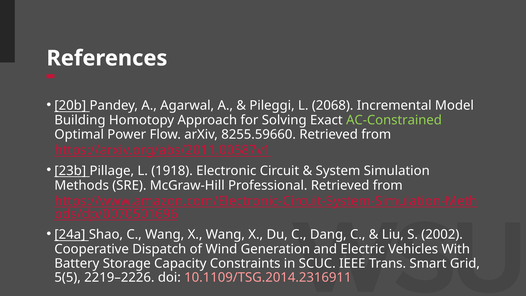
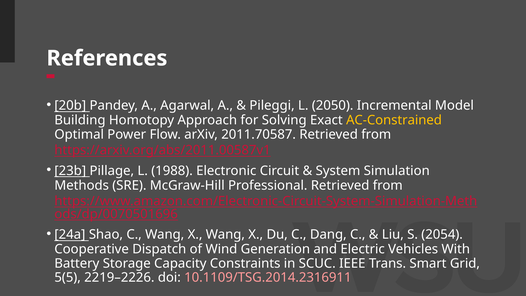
2068: 2068 -> 2050 (333, 106)
AC-Constrained colour: light green -> yellow (394, 120)
8255.59660: 8255.59660 -> 2011.70587 (259, 134)
1918: 1918 -> 1988 (172, 171)
2002: 2002 -> 2054 (442, 234)
